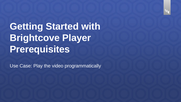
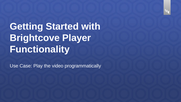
Prerequisites: Prerequisites -> Functionality (40, 49)
